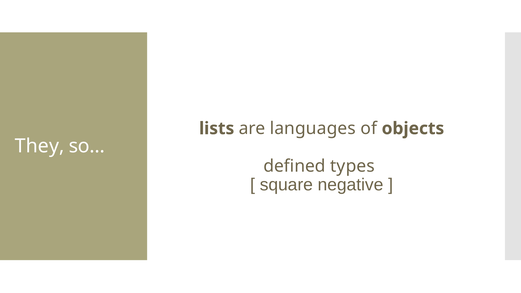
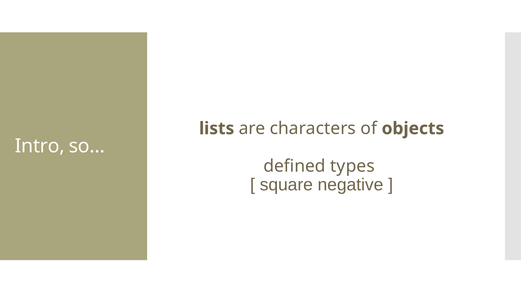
languages: languages -> characters (313, 128)
They: They -> Intro (40, 146)
